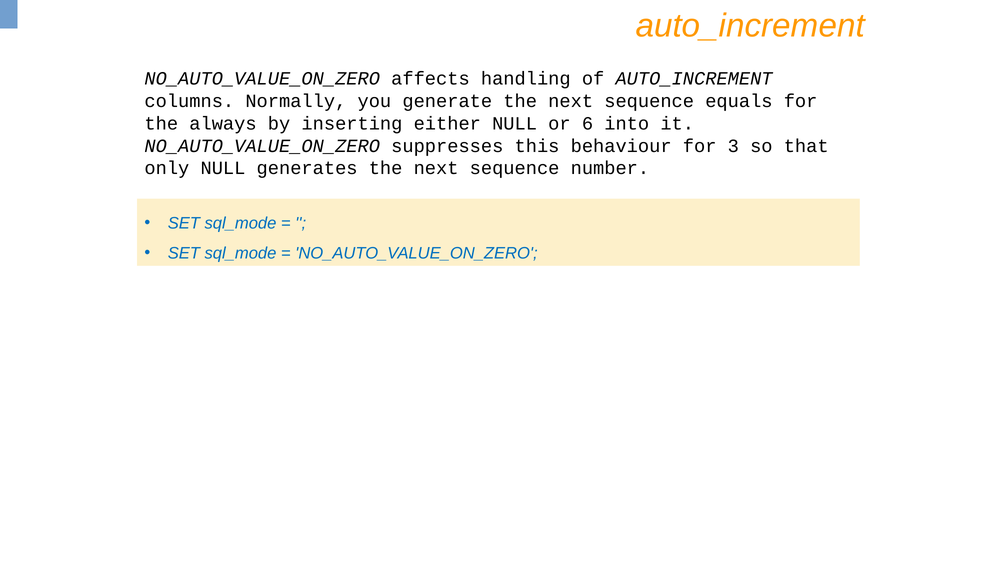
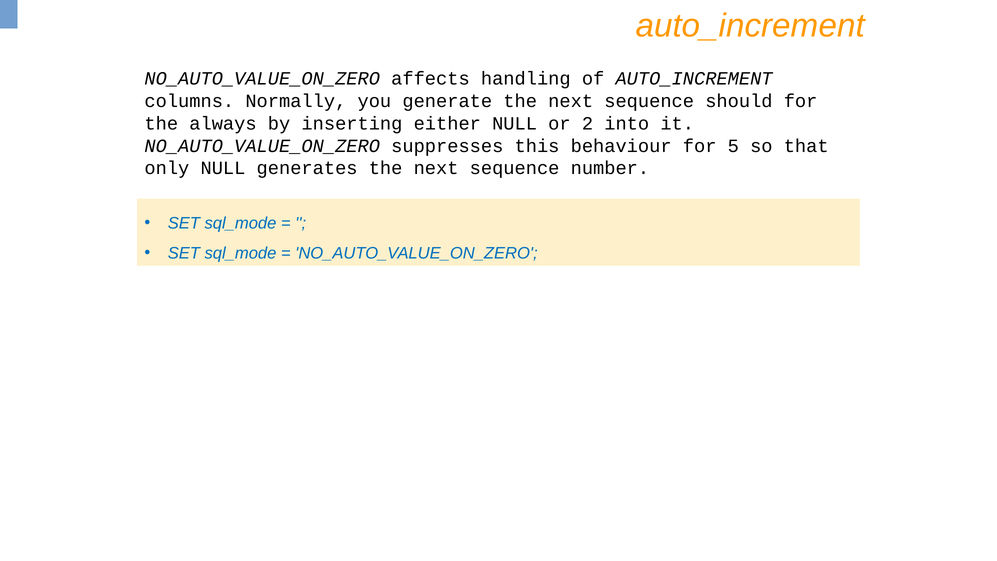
equals: equals -> should (739, 101)
6: 6 -> 2 (587, 123)
3: 3 -> 5 (733, 146)
